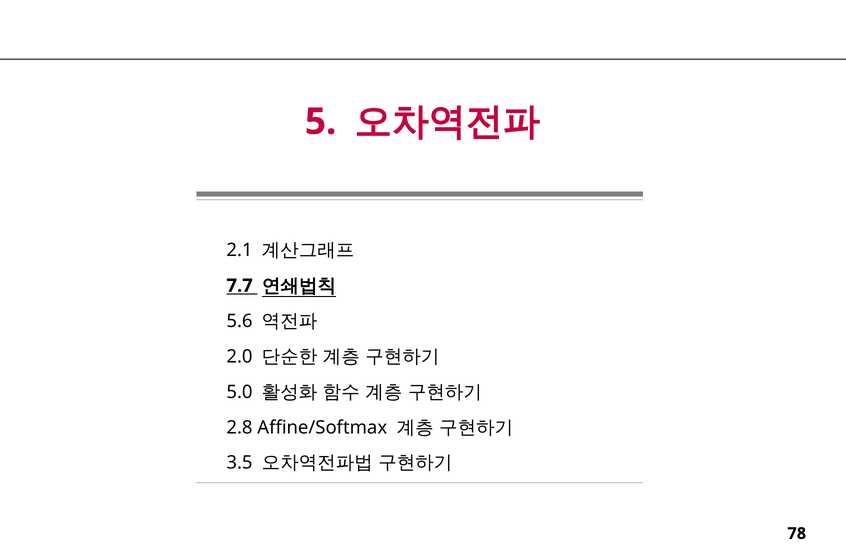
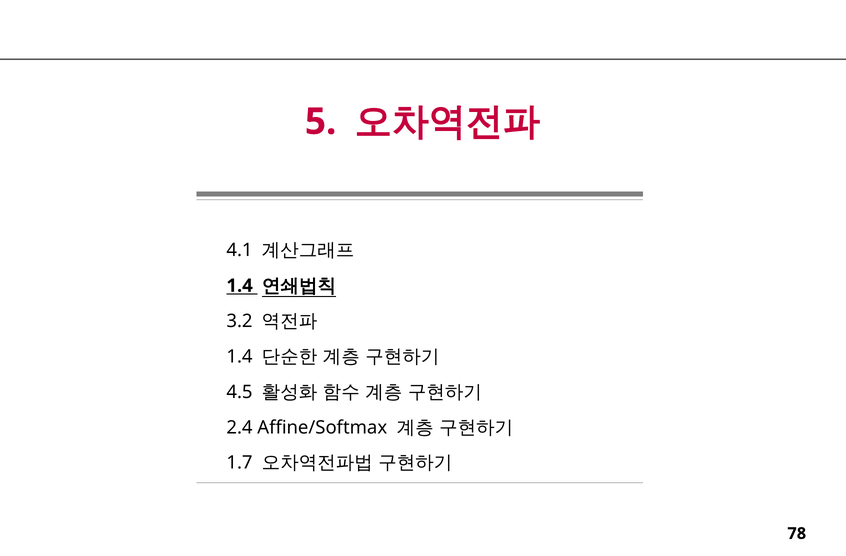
2.1: 2.1 -> 4.1 (240, 250)
7.7: 7.7 -> 1.4 (240, 285)
5.6: 5.6 -> 3.2 (240, 321)
2.0: 2.0 -> 1.4 (240, 356)
5.0: 5.0 -> 4.5 (240, 392)
2.8: 2.8 -> 2.4 (240, 427)
3.5: 3.5 -> 1.7 (240, 463)
